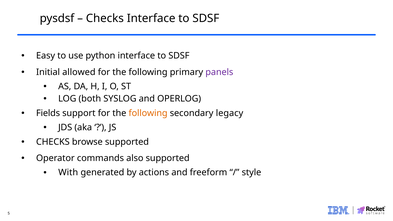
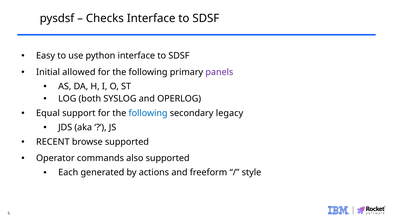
Fields: Fields -> Equal (48, 113)
following colour: orange -> blue (148, 113)
CHECKS: CHECKS -> RECENT (53, 142)
With: With -> Each (68, 173)
